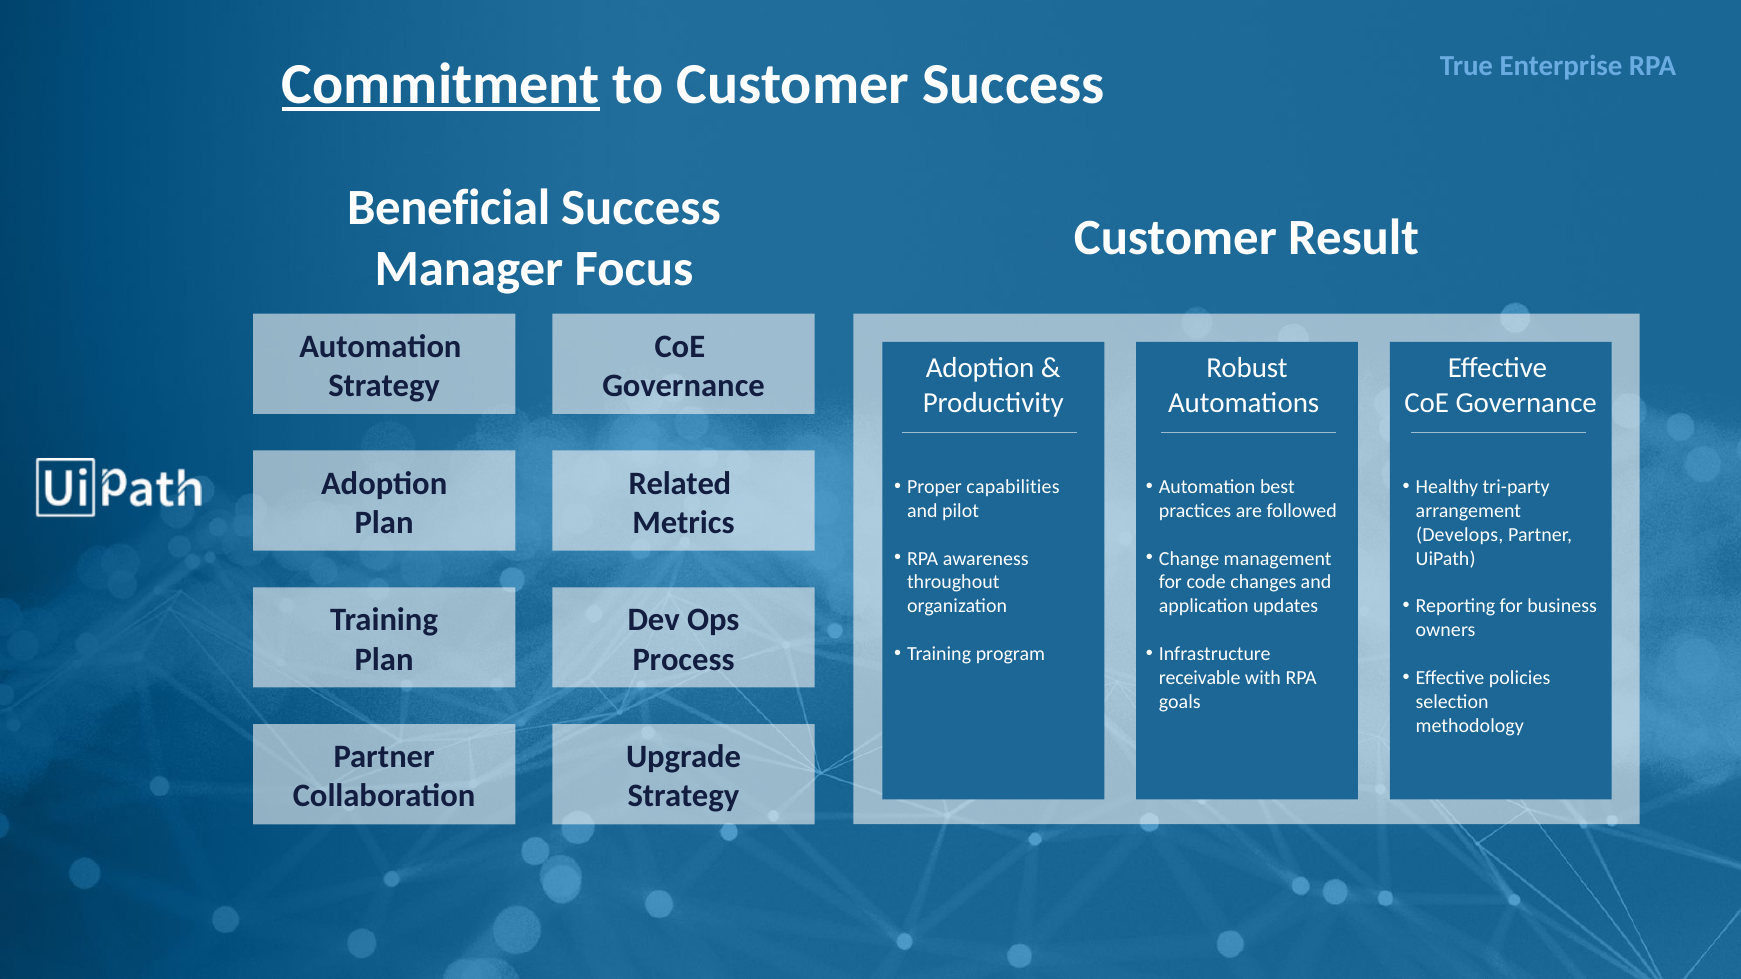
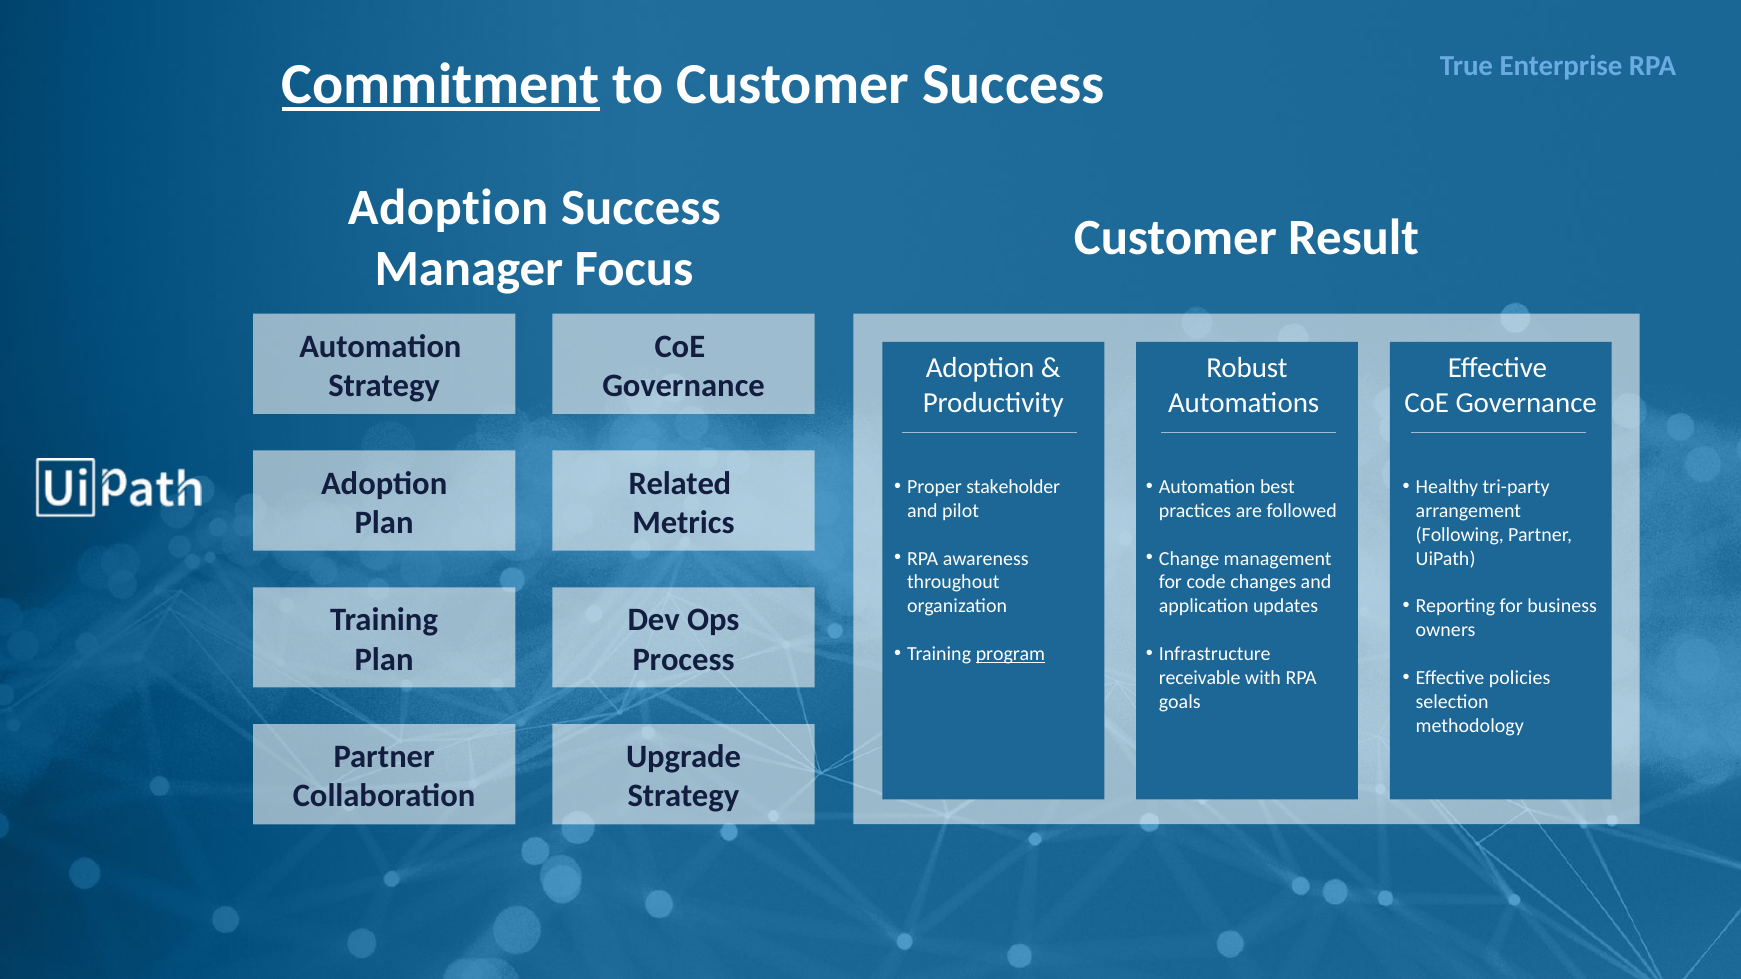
Beneficial: Beneficial -> Adoption (448, 207)
capabilities: capabilities -> stakeholder (1013, 487)
Develops: Develops -> Following (1460, 535)
program underline: none -> present (1010, 654)
